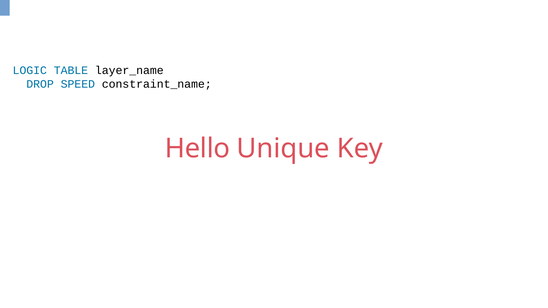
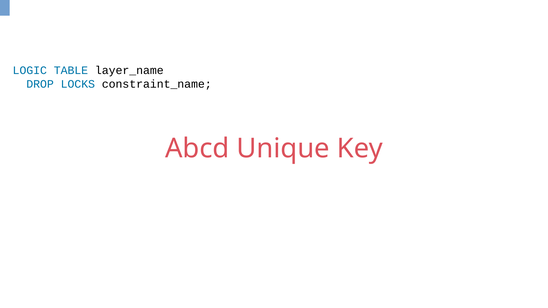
SPEED: SPEED -> LOCKS (78, 84)
Hello: Hello -> Abcd (197, 149)
